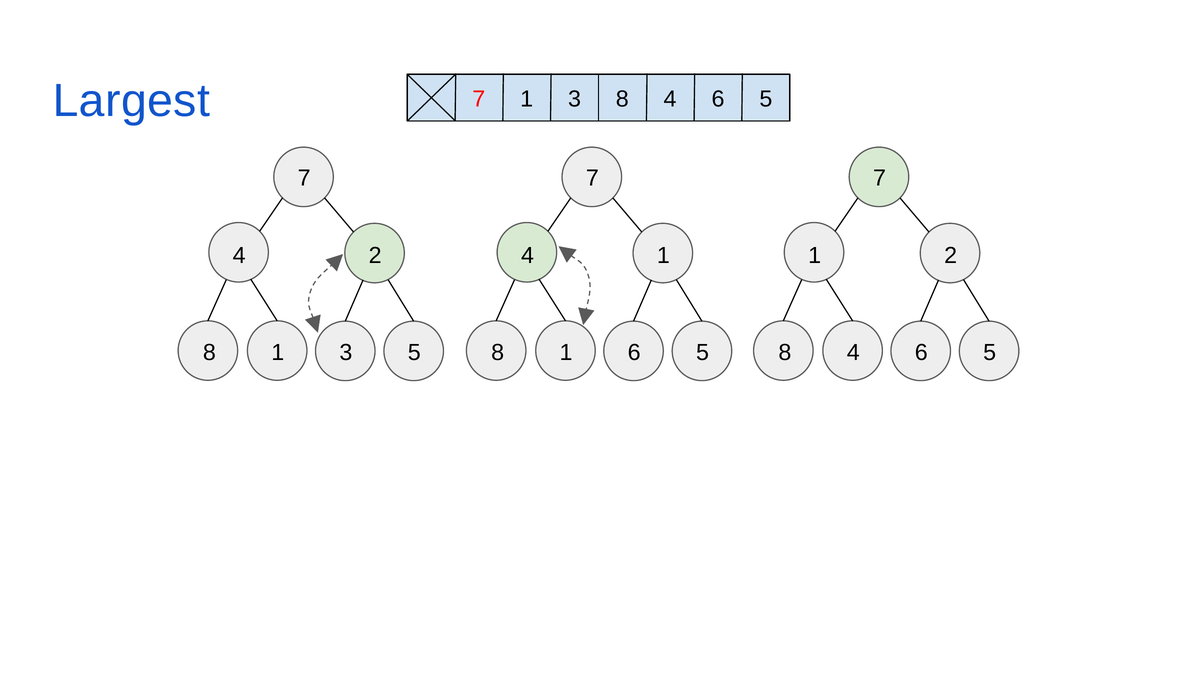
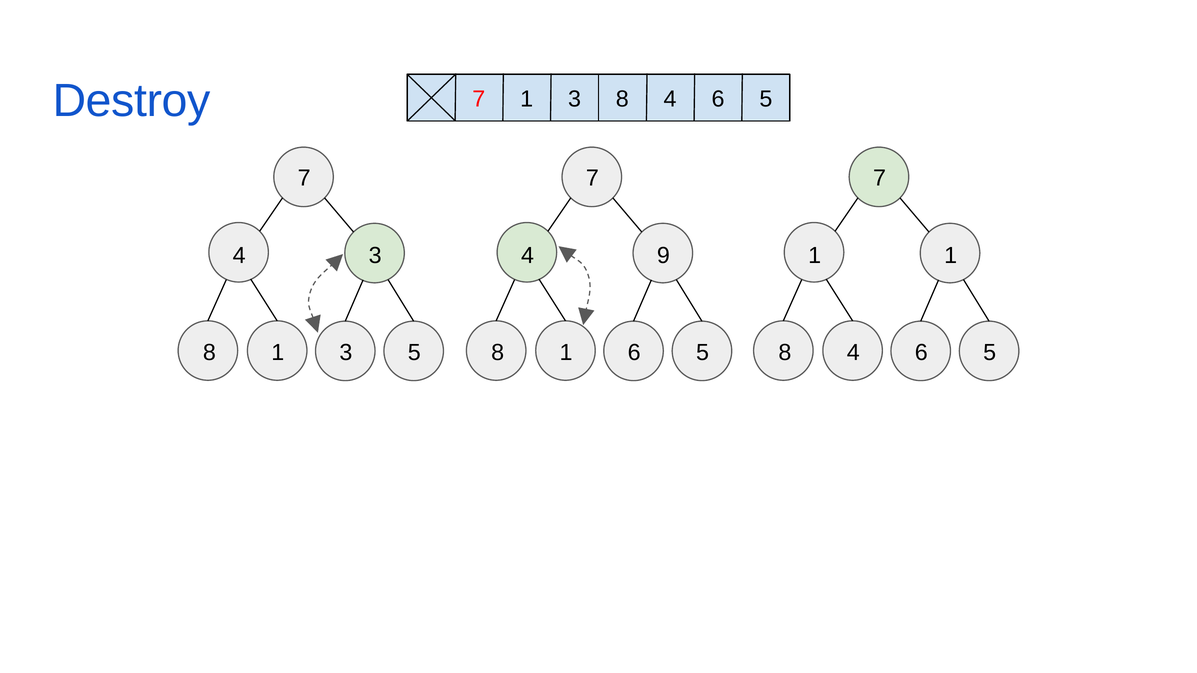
Largest: Largest -> Destroy (132, 101)
2: 2 -> 3 (375, 256)
4 1: 1 -> 9 (663, 256)
1 2: 2 -> 1 (951, 256)
